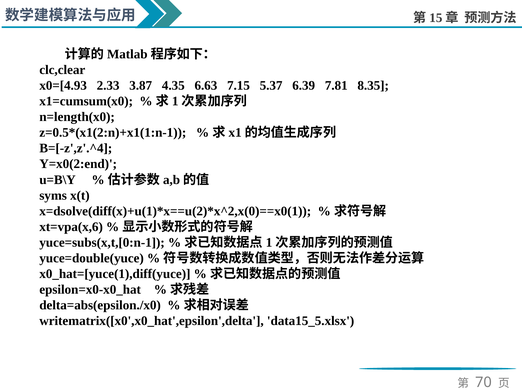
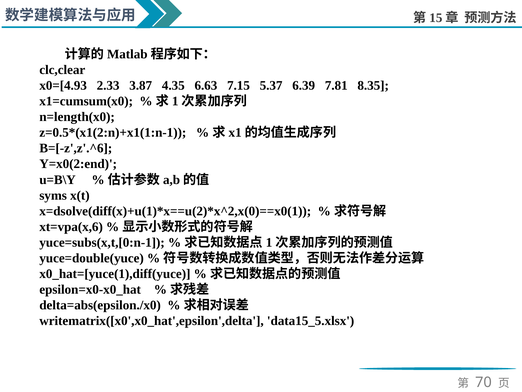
B=[-z',z'.^4: B=[-z',z'.^4 -> B=[-z',z'.^6 (76, 148)
